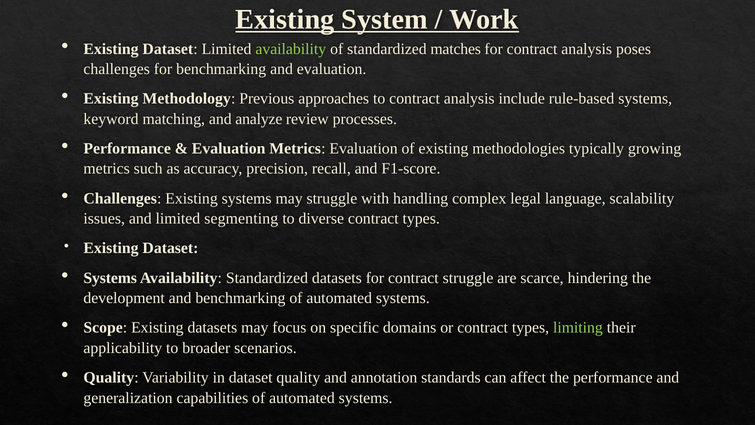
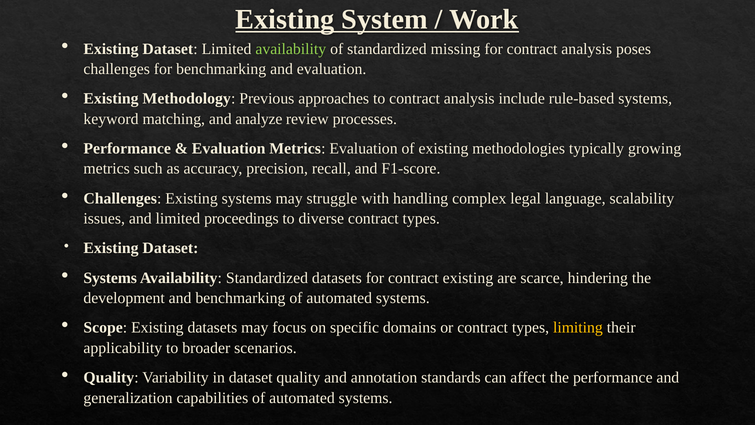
matches: matches -> missing (456, 49)
segmenting: segmenting -> proceedings (241, 218)
contract struggle: struggle -> existing (468, 278)
limiting colour: light green -> yellow (578, 328)
